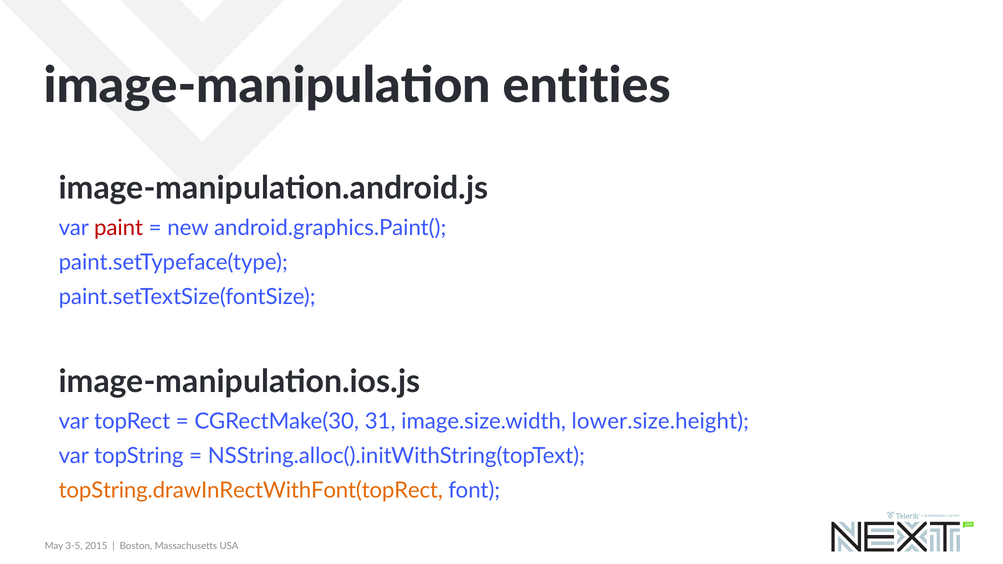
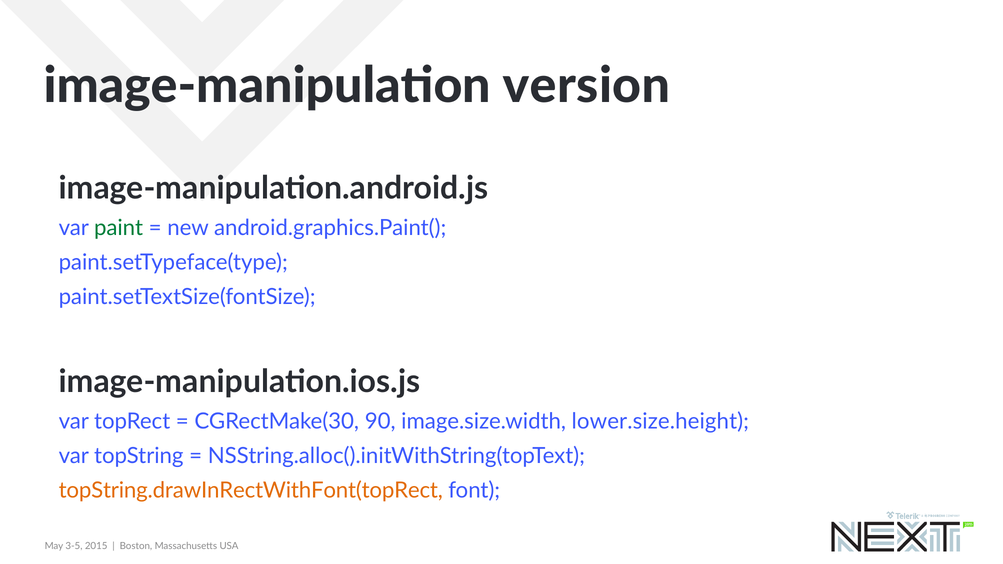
entities: entities -> version (587, 86)
paint colour: red -> green (119, 228)
31: 31 -> 90 (380, 422)
